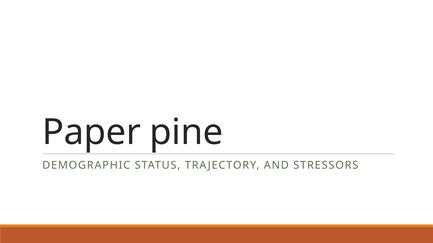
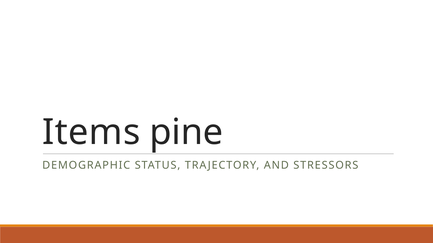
Paper: Paper -> Items (91, 133)
